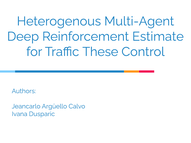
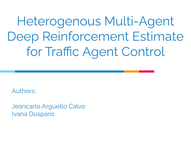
These: These -> Agent (100, 52)
